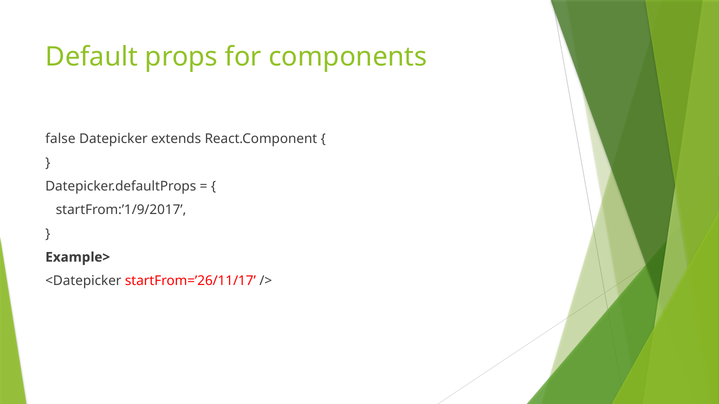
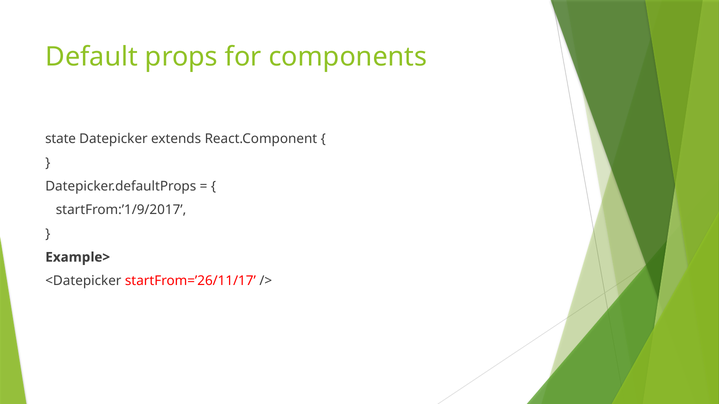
false: false -> state (61, 139)
